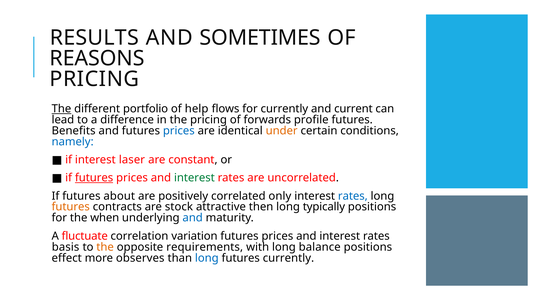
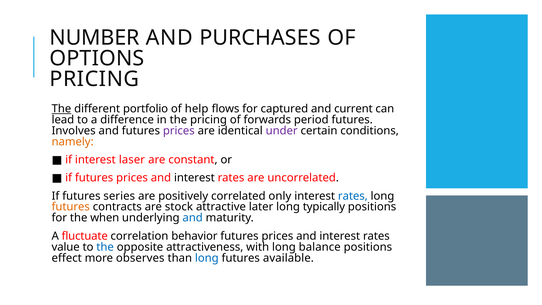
RESULTS: RESULTS -> NUMBER (95, 38)
SOMETIMES: SOMETIMES -> PURCHASES (260, 38)
REASONS: REASONS -> OPTIONS (97, 58)
for currently: currently -> captured (284, 109)
profile: profile -> period (311, 120)
Benefits: Benefits -> Involves (74, 131)
prices colour: blue -> purple (179, 131)
under colour: orange -> purple (282, 131)
namely colour: blue -> orange (73, 142)
futures underline: present -> none (94, 178)
interest colour: green -> black (194, 178)
about: about -> series (119, 196)
then: then -> later (261, 207)
variation: variation -> behavior (194, 236)
basis: basis -> value (66, 247)
the colour: orange -> blue (105, 247)
requirements: requirements -> attractiveness (205, 247)
futures currently: currently -> available (288, 258)
